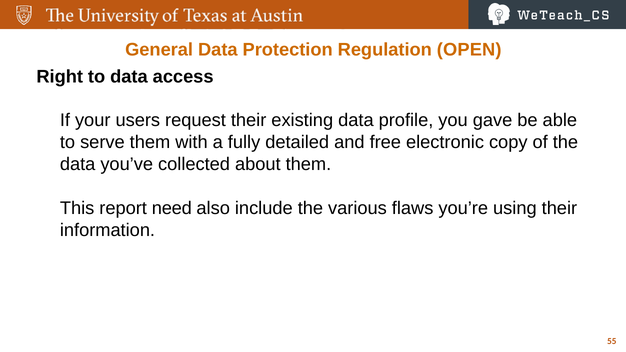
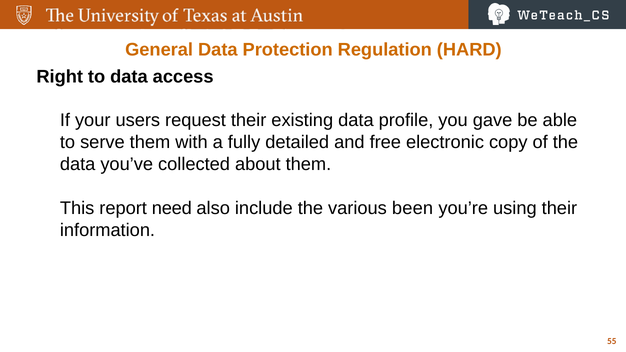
OPEN: OPEN -> HARD (469, 50)
flaws: flaws -> been (413, 208)
